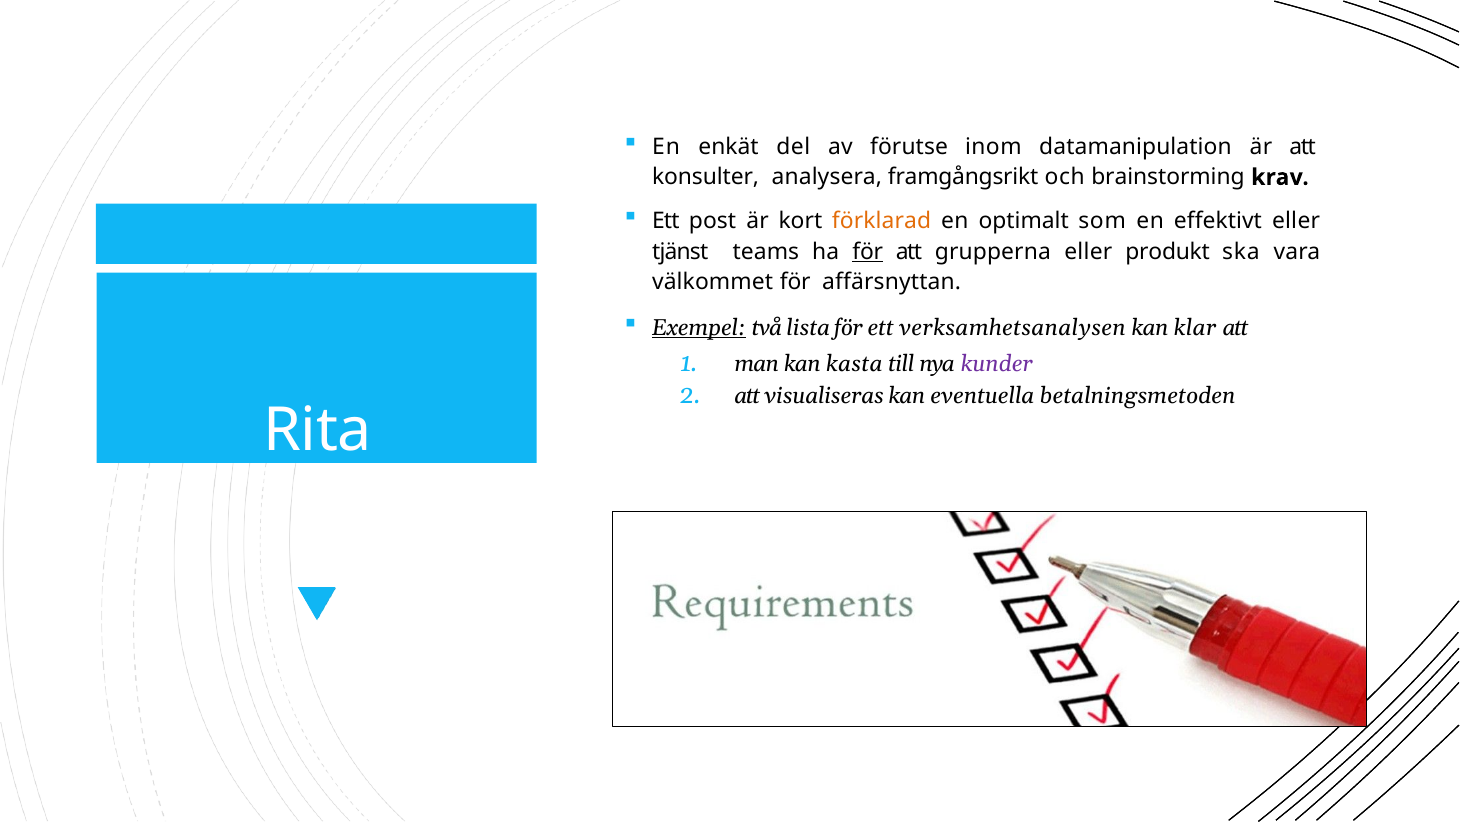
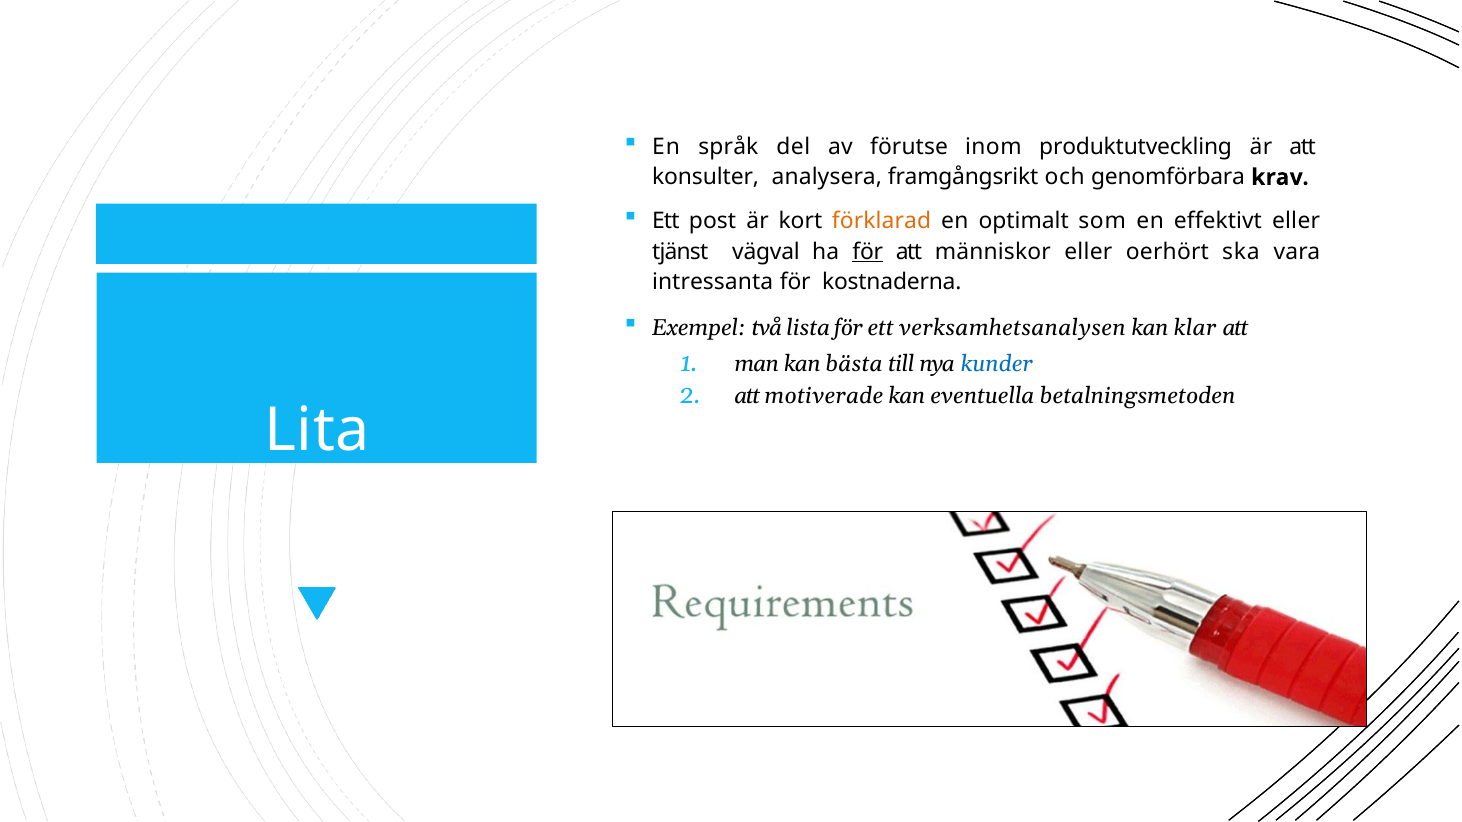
enkät: enkät -> språk (728, 147)
datamanipulation: datamanipulation -> produktutveckling (1136, 147)
brainstorming: brainstorming -> genomförbara (1168, 177)
teams: teams -> vägval (766, 252)
grupperna: grupperna -> människor (993, 252)
produkt: produkt -> oerhört (1167, 252)
välkommet: välkommet -> intressanta (713, 282)
affärsnyttan: affärsnyttan -> kostnaderna (892, 282)
Exempel underline: present -> none (699, 328)
kasta: kasta -> bästa (854, 364)
kunder colour: purple -> blue (997, 364)
visualiseras: visualiseras -> motiverade (824, 397)
Rita: Rita -> Lita (317, 431)
